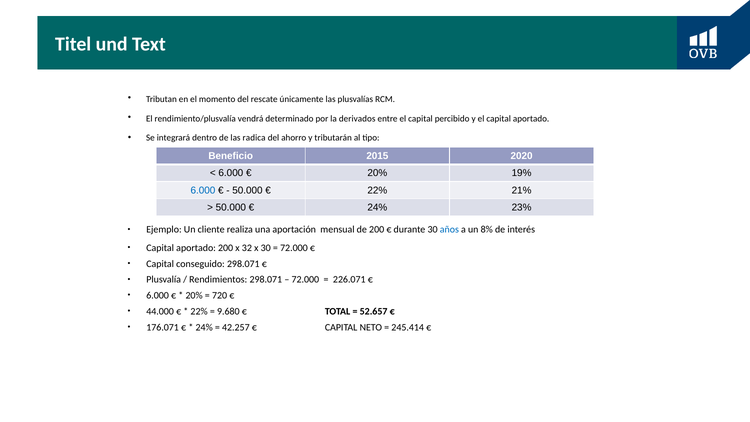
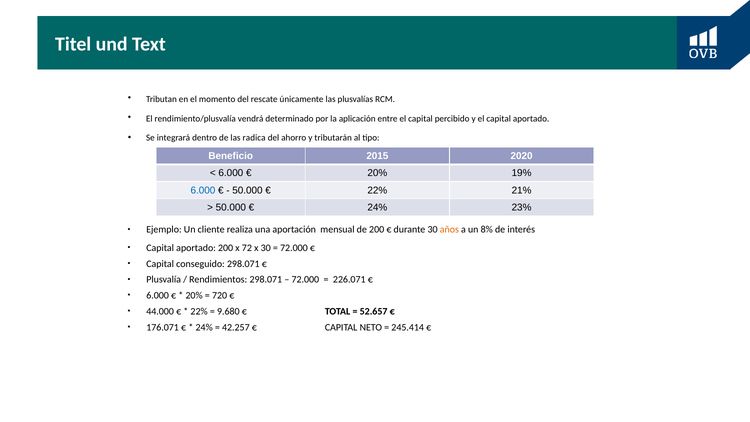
derivados: derivados -> aplicación (357, 119)
años colour: blue -> orange (449, 230)
32: 32 -> 72 (247, 248)
